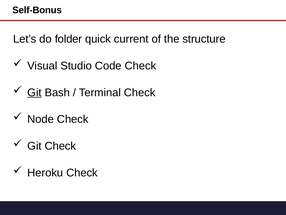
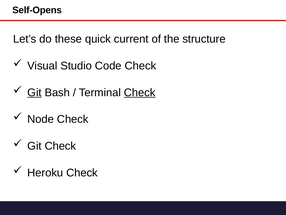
Self-Bonus: Self-Bonus -> Self-Opens (37, 10)
folder: folder -> these (68, 39)
Check underline: none -> present (140, 92)
